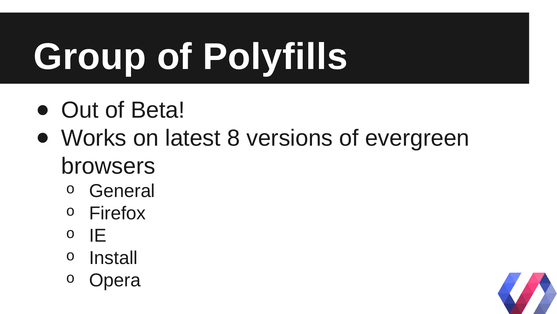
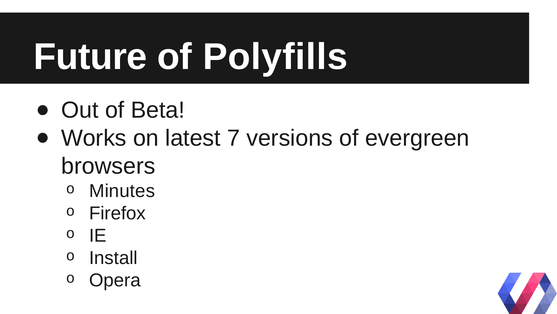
Group: Group -> Future (90, 57)
8: 8 -> 7 (234, 138)
General: General -> Minutes (122, 191)
